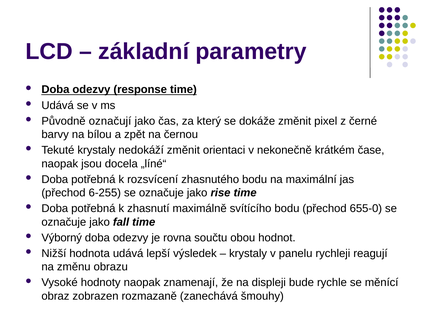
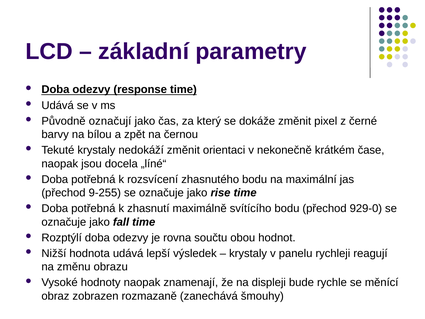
6-255: 6-255 -> 9-255 (105, 193)
655-0: 655-0 -> 929-0 (366, 208)
Výborný: Výborný -> Rozptýlí (62, 238)
